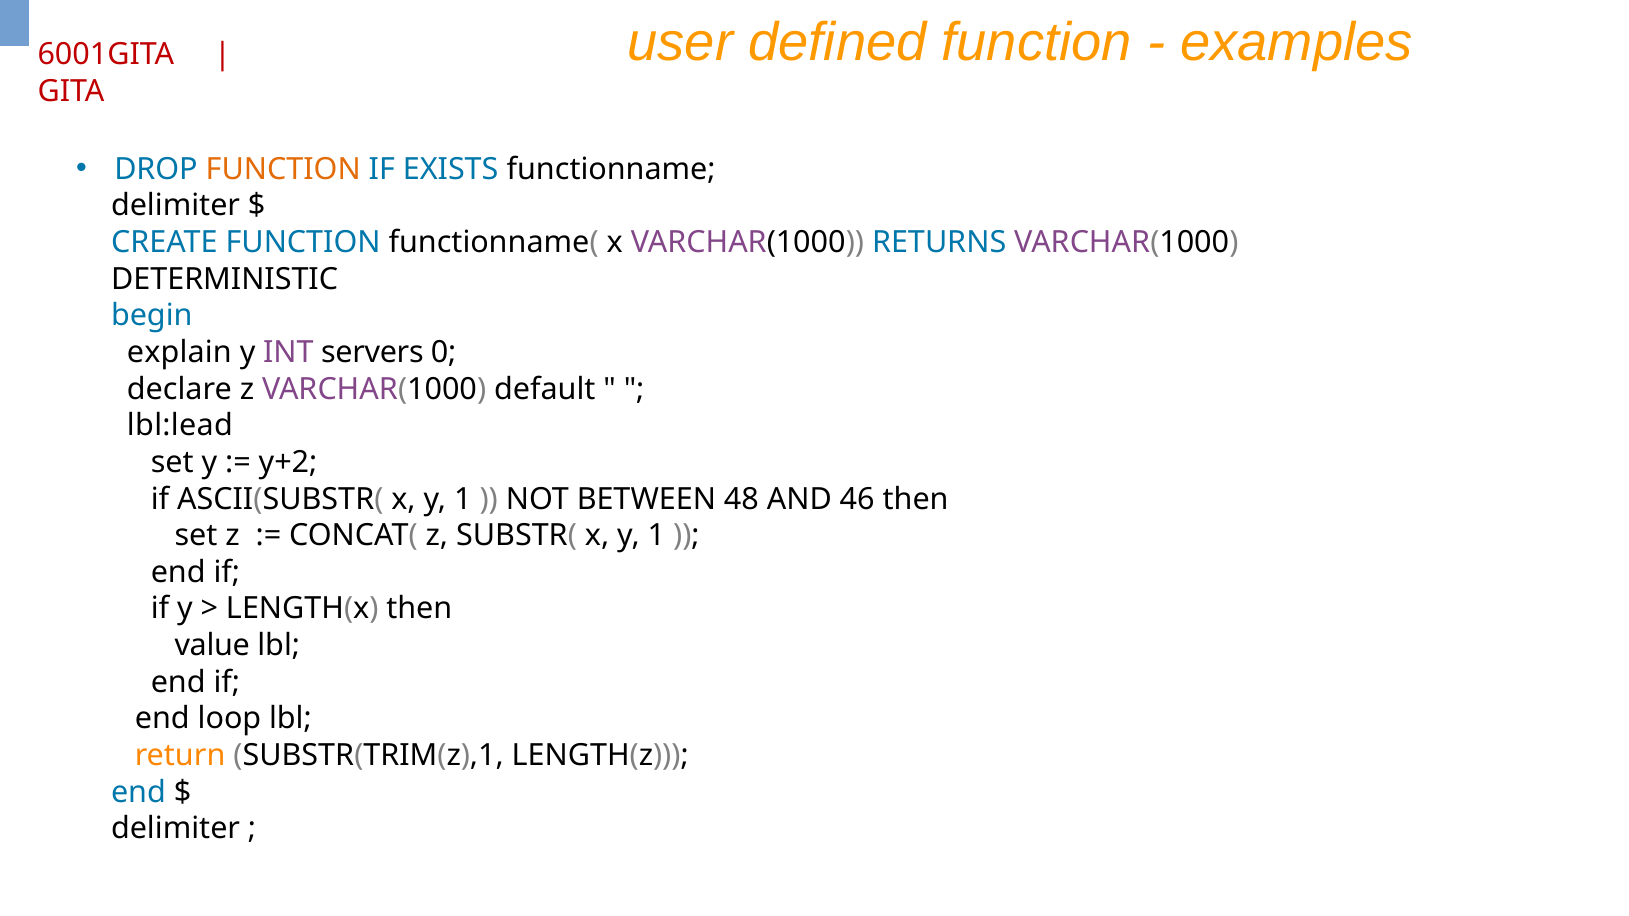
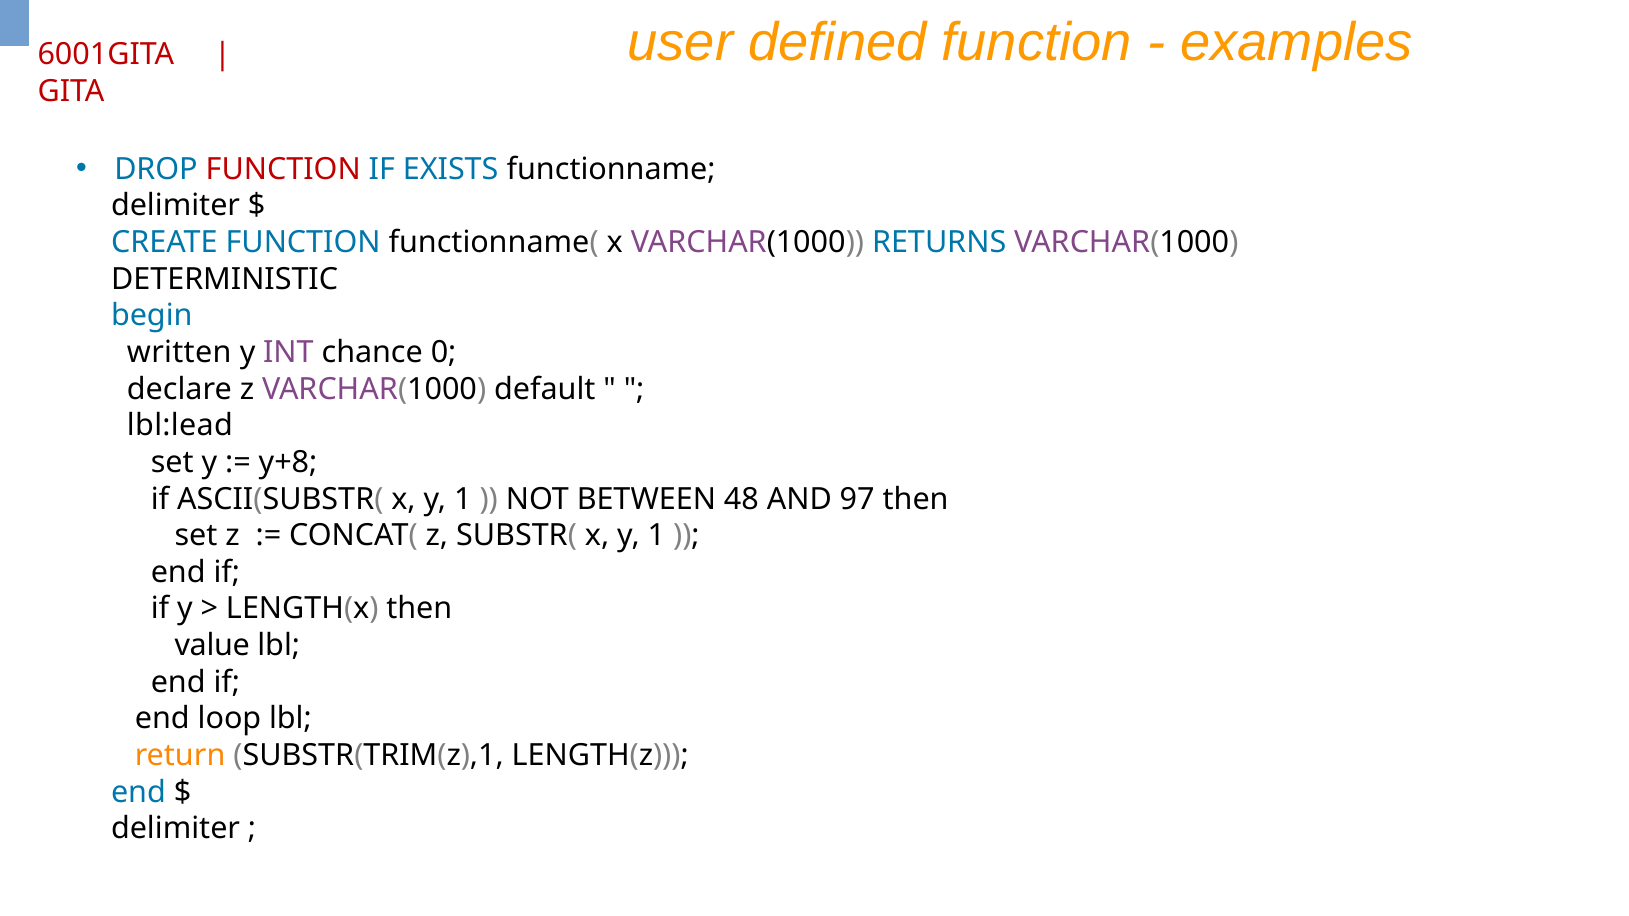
FUNCTION colour: orange -> red (283, 169)
explain: explain -> written (179, 353)
servers: servers -> chance (372, 353)
y+2: y+2 -> y+8 (288, 463)
46: 46 -> 97 (857, 499)
